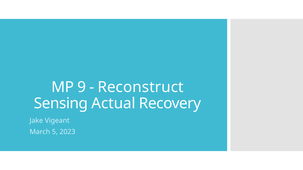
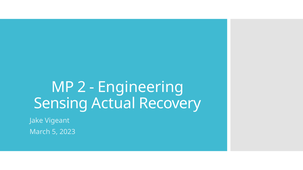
9: 9 -> 2 (82, 87)
Reconstruct: Reconstruct -> Engineering (141, 87)
